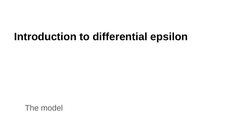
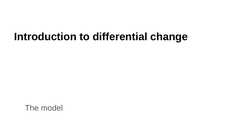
epsilon: epsilon -> change (169, 37)
